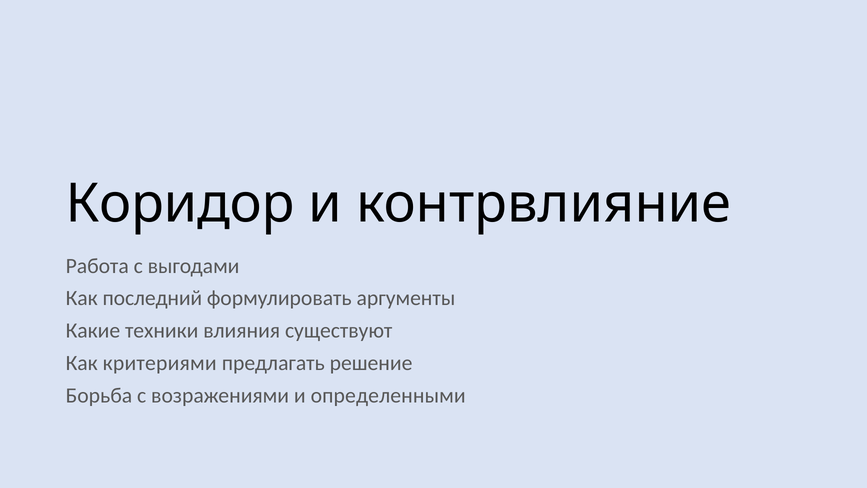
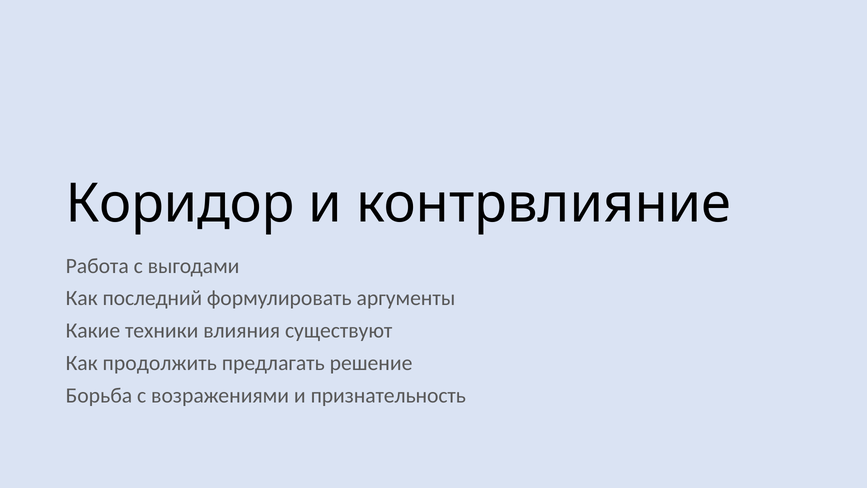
критериями: критериями -> продолжить (160, 363)
определенными: определенными -> признательность (388, 395)
